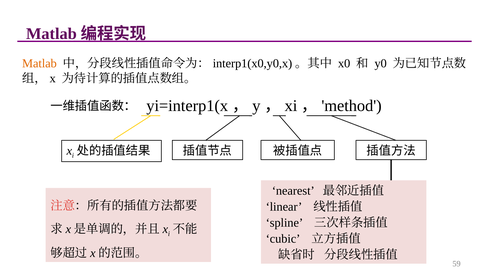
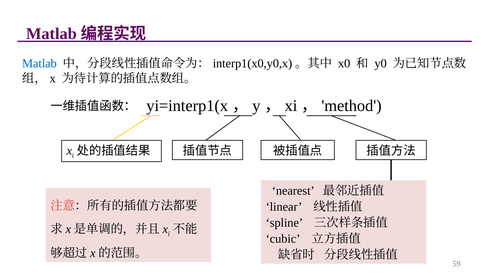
Matlab colour: orange -> blue (39, 64)
